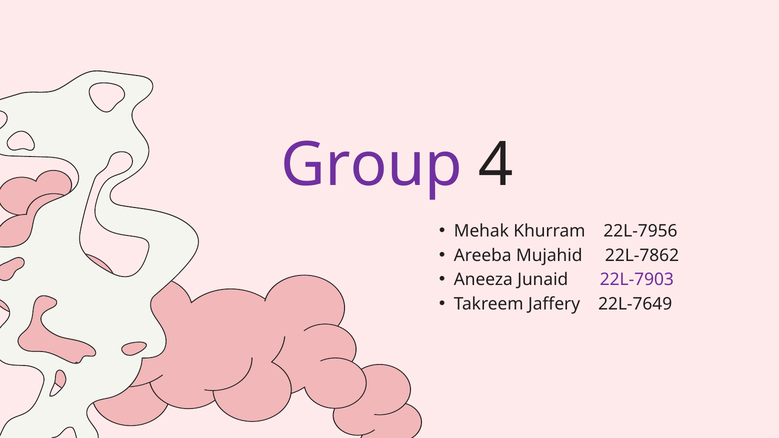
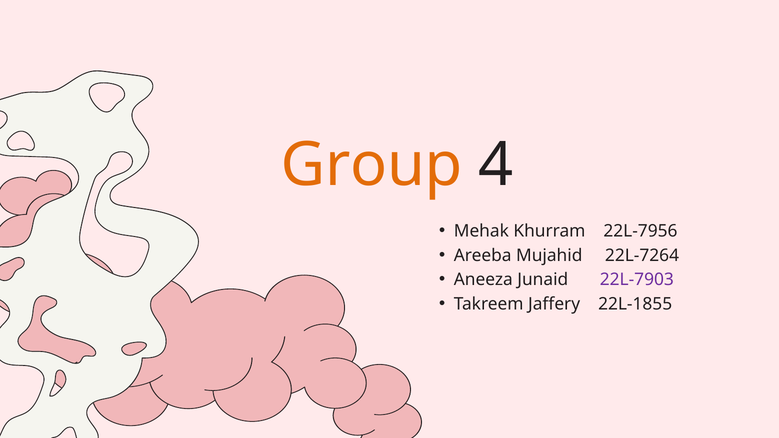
Group colour: purple -> orange (372, 165)
22L-7862: 22L-7862 -> 22L-7264 (642, 256)
22L-7649: 22L-7649 -> 22L-1855 (635, 304)
